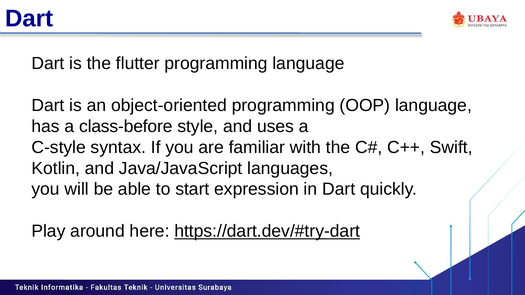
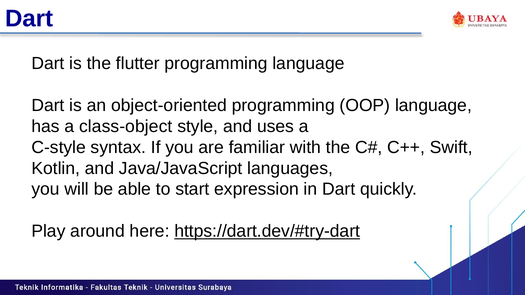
class-before: class-before -> class-object (126, 126)
